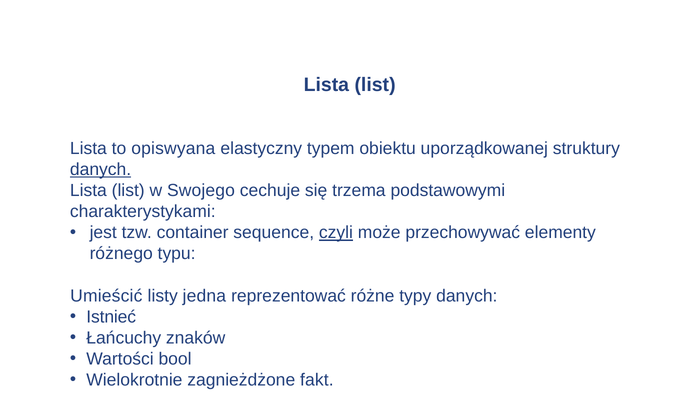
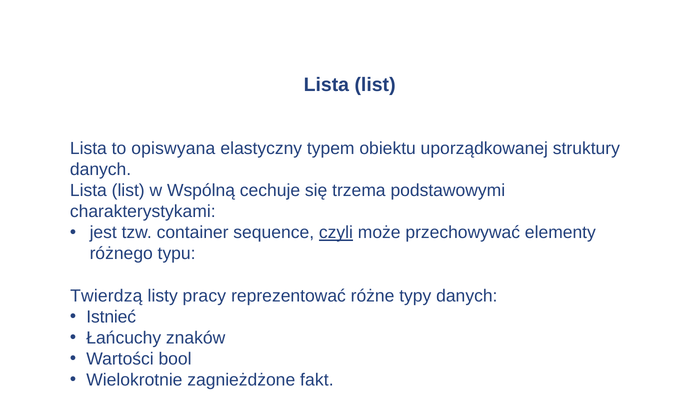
danych underline: present -> none (101, 170)
Swojego: Swojego -> Wspólną (201, 191)
Umieścić: Umieścić -> Twierdzą (106, 296)
jedna: jedna -> pracy (204, 296)
